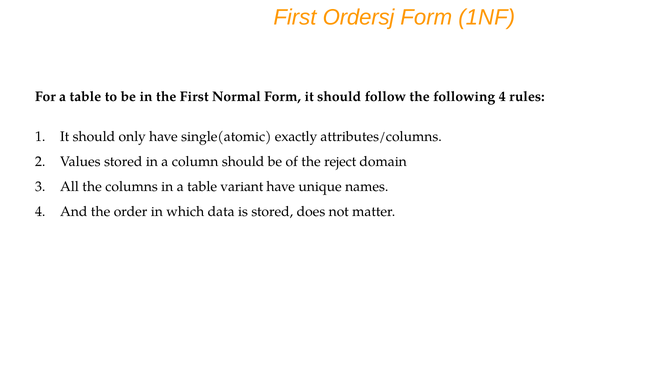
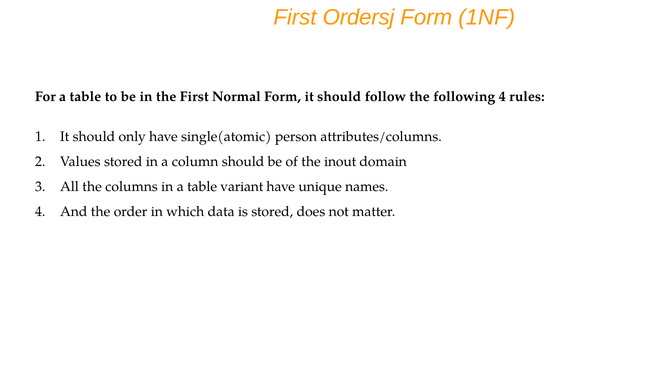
exactly: exactly -> person (296, 137)
reject: reject -> inout (340, 162)
